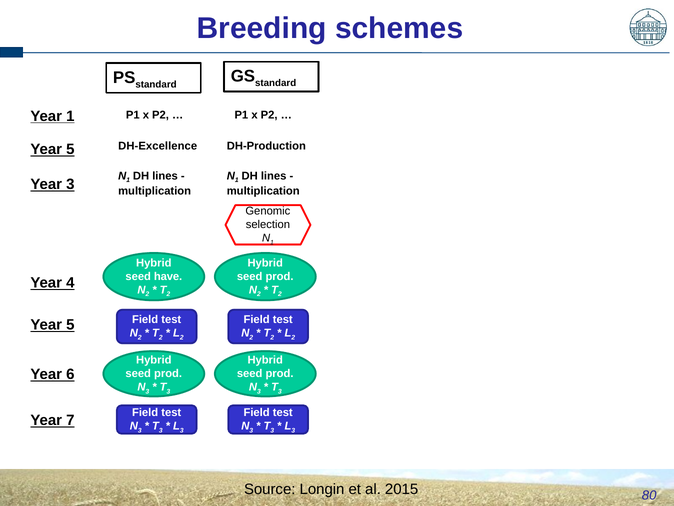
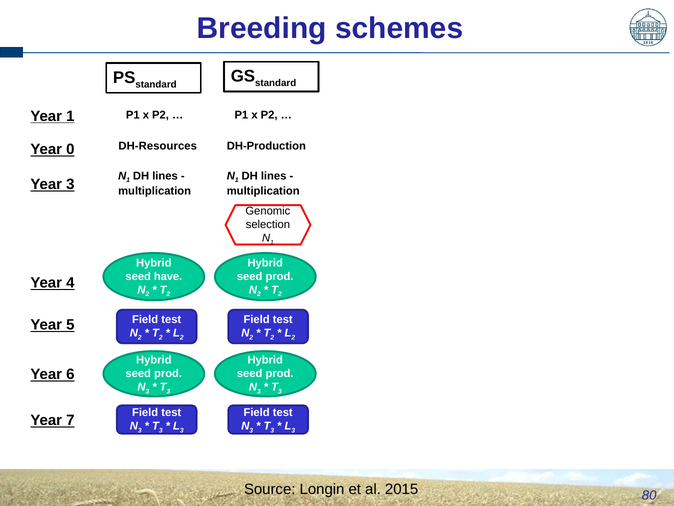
DH-Excellence: DH-Excellence -> DH-Resources (158, 146)
5: 5 -> 0 (70, 149)
